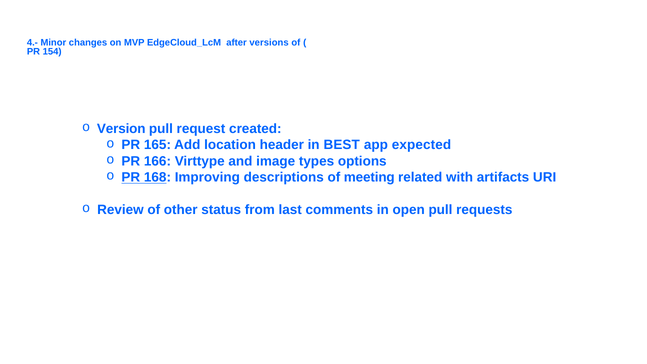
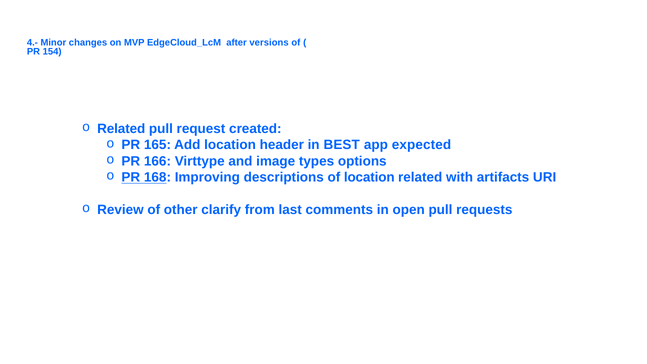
Version: Version -> Related (121, 129)
of meeting: meeting -> location (369, 177)
status: status -> clarify (221, 210)
